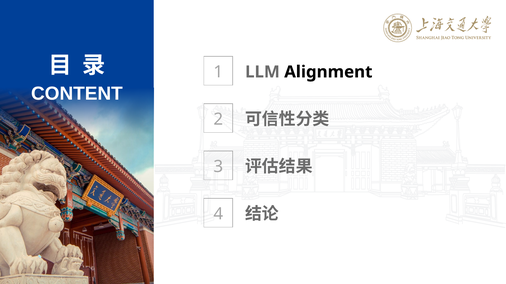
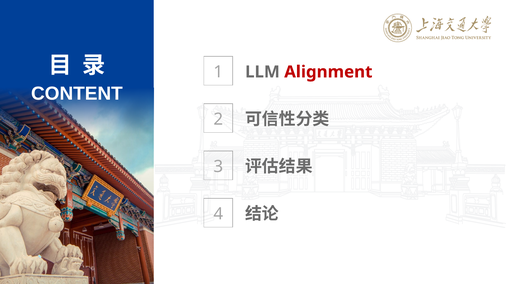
Alignment colour: black -> red (328, 72)
